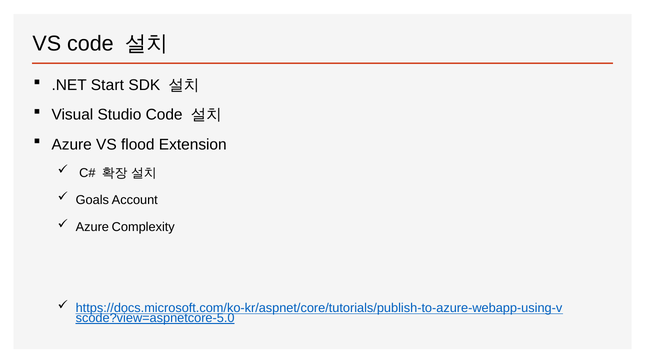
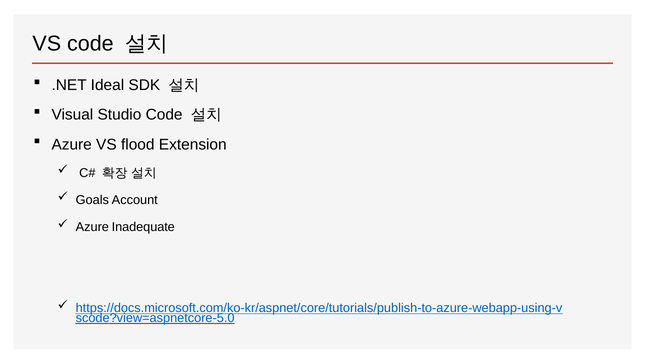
Start: Start -> Ideal (107, 85)
Complexity: Complexity -> Inadequate (143, 227)
